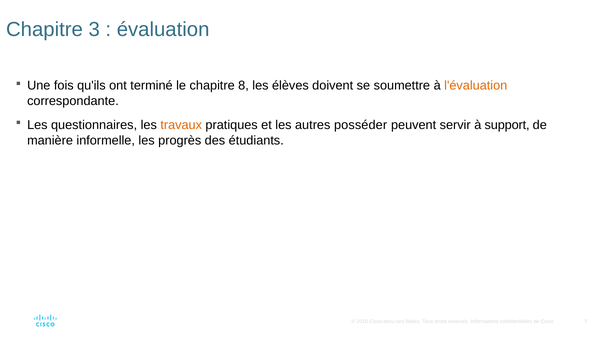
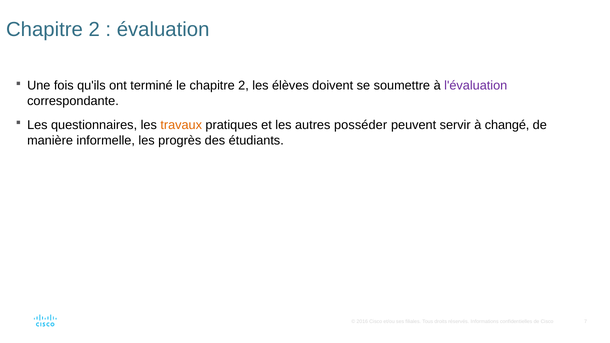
3: 3 -> 2 (94, 29)
le chapitre 8: 8 -> 2 (243, 86)
l'évaluation colour: orange -> purple (476, 86)
support: support -> changé (507, 125)
